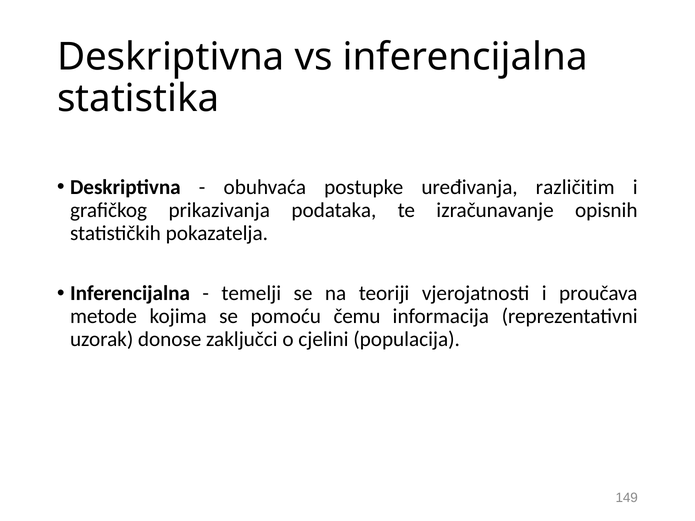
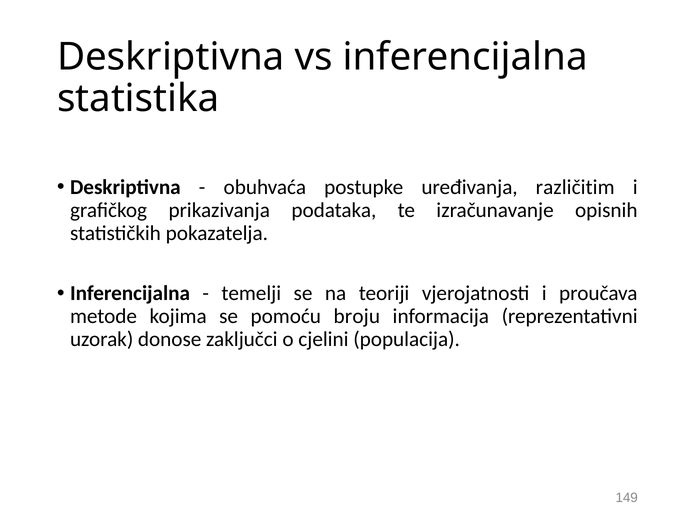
čemu: čemu -> broju (357, 317)
